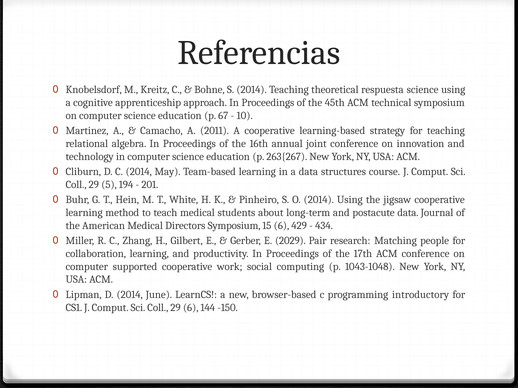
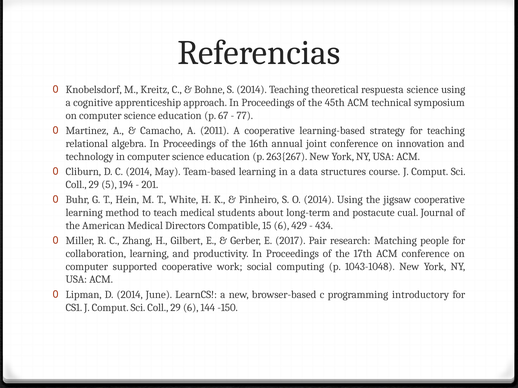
10: 10 -> 77 (245, 116)
postacute data: data -> cual (408, 213)
Directors Symposium: Symposium -> Compatible (234, 226)
2029: 2029 -> 2017 (290, 241)
